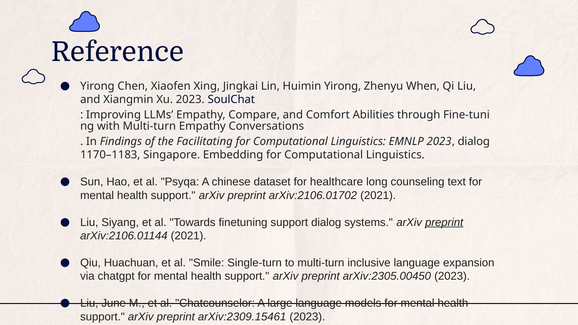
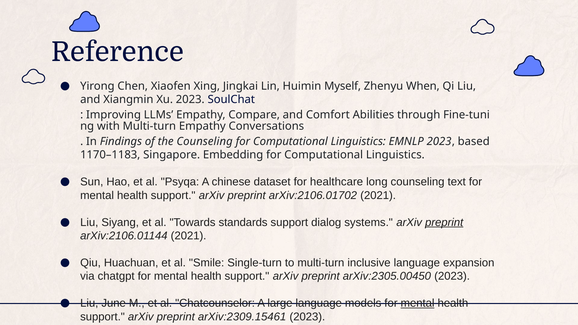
Huimin Yirong: Yirong -> Myself (343, 86)
the Facilitating: Facilitating -> Counseling (205, 141)
2023 dialog: dialog -> based (474, 141)
finetuning: finetuning -> standards (243, 222)
mental underline: none -> present (418, 303)
